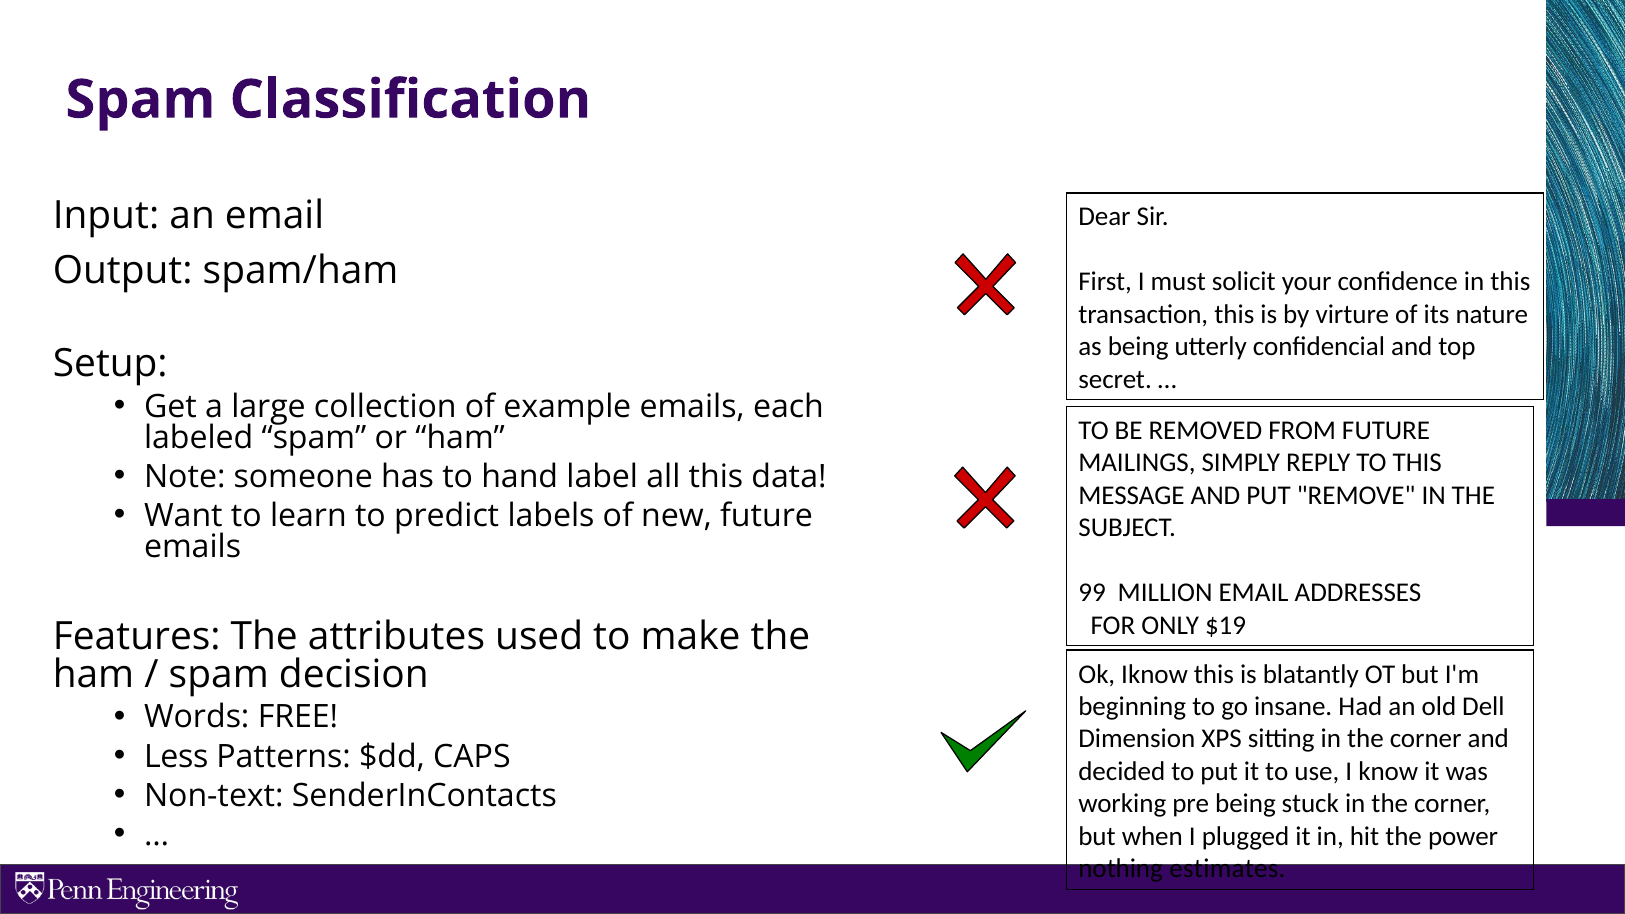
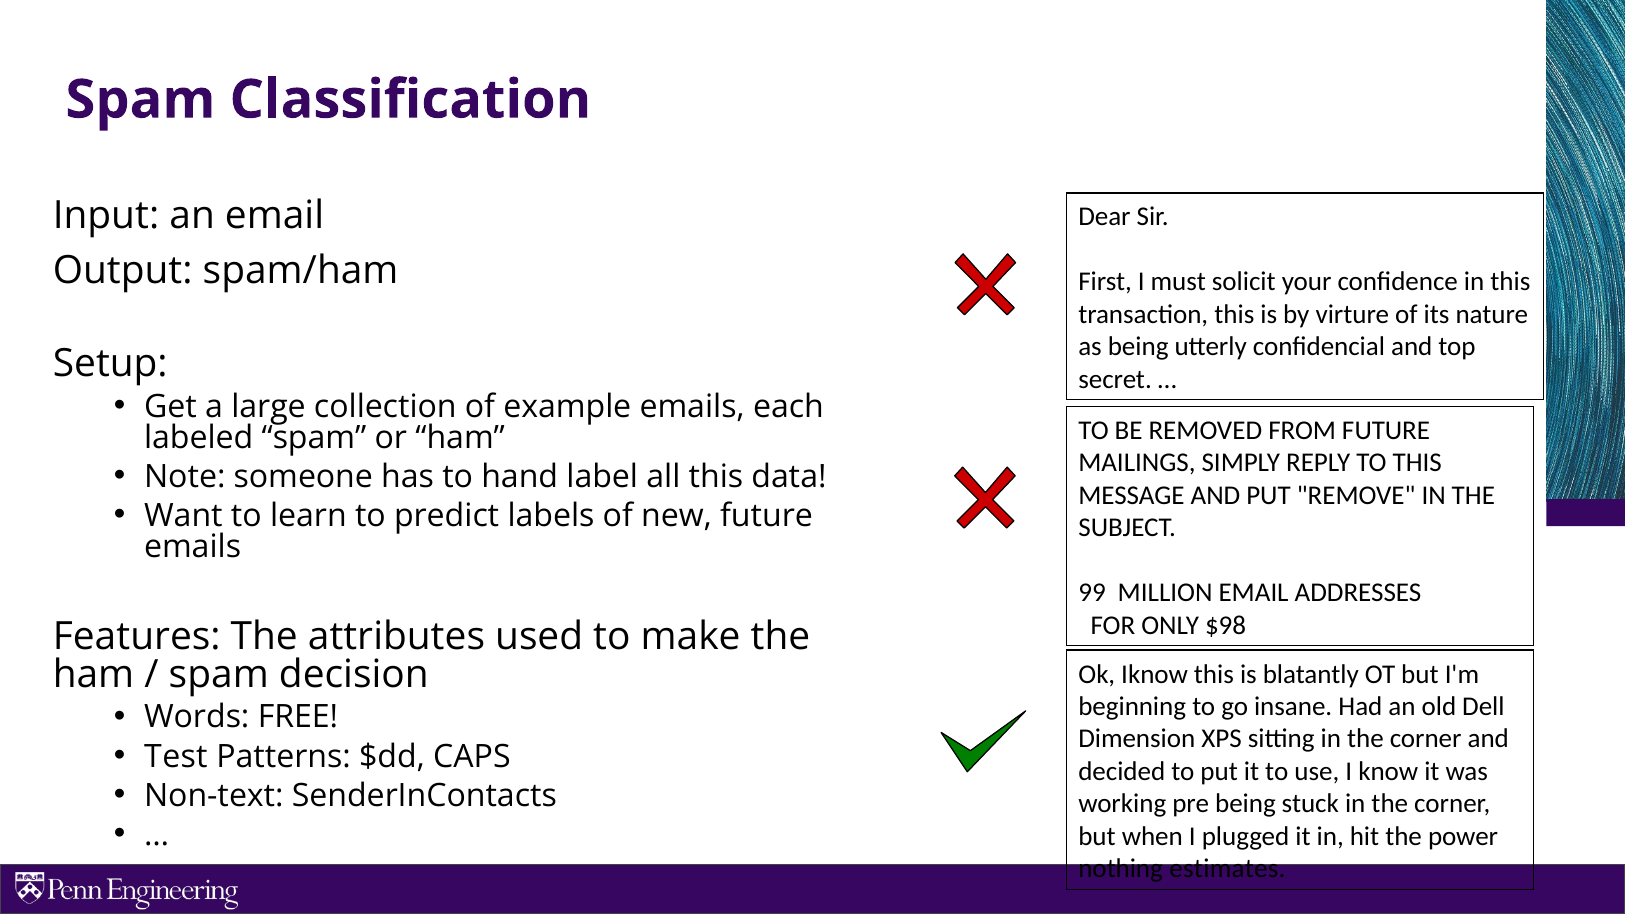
$19: $19 -> $98 (1226, 625)
Less: Less -> Test (176, 757)
